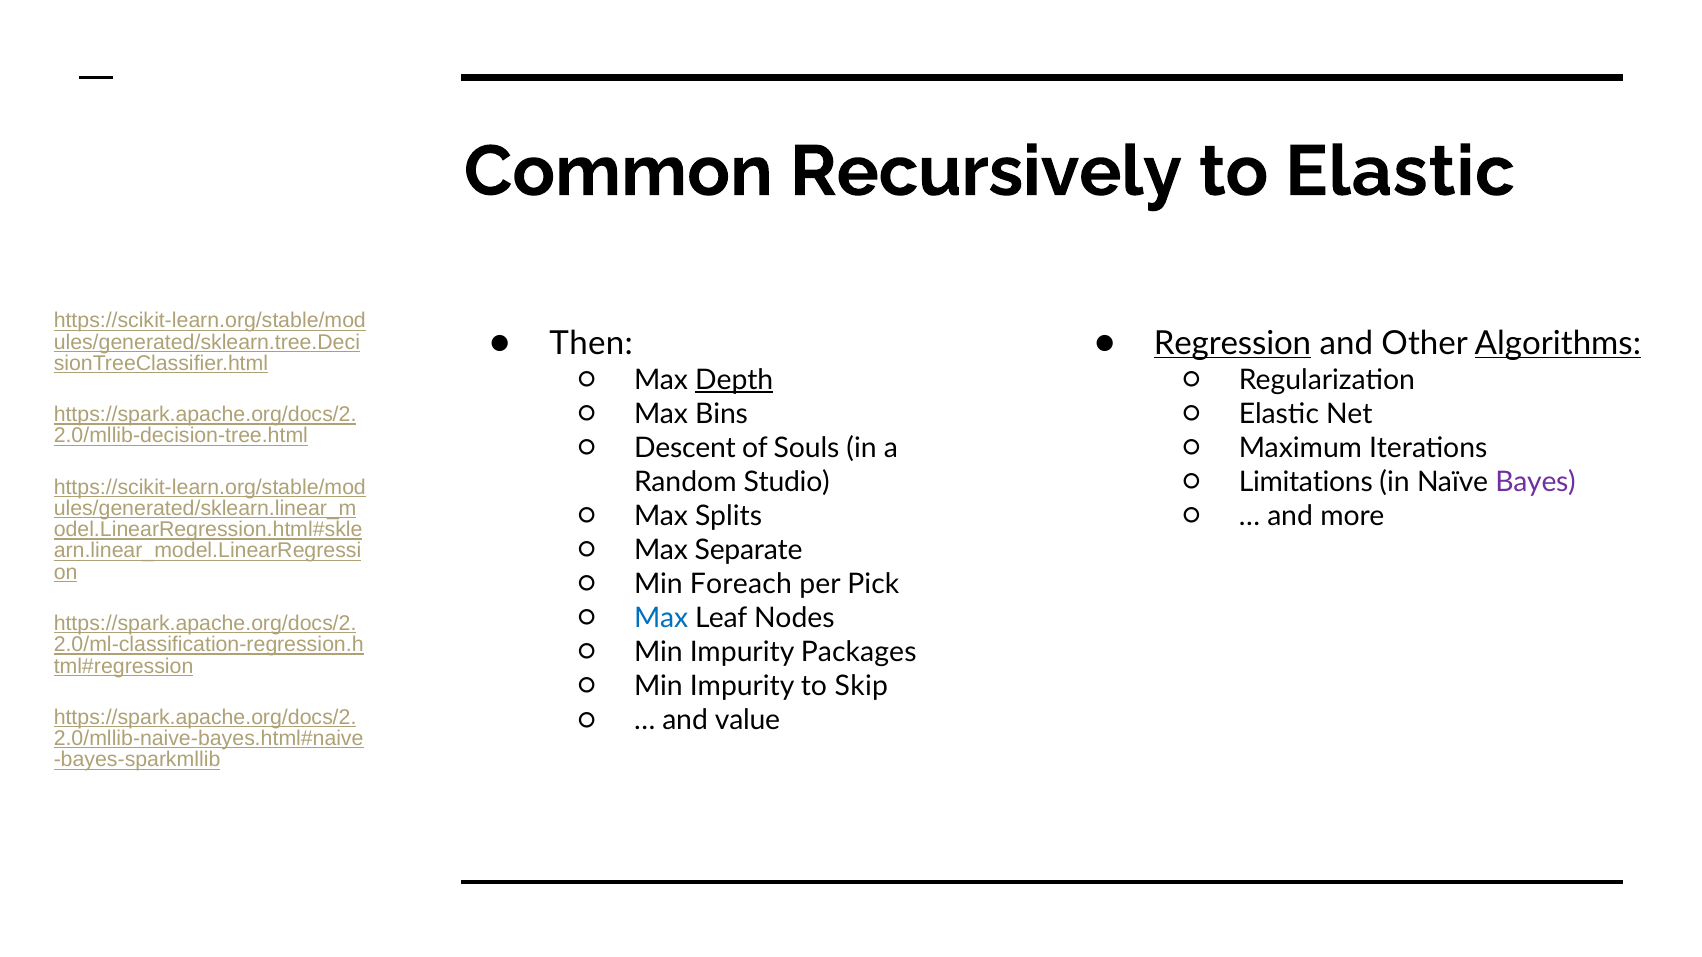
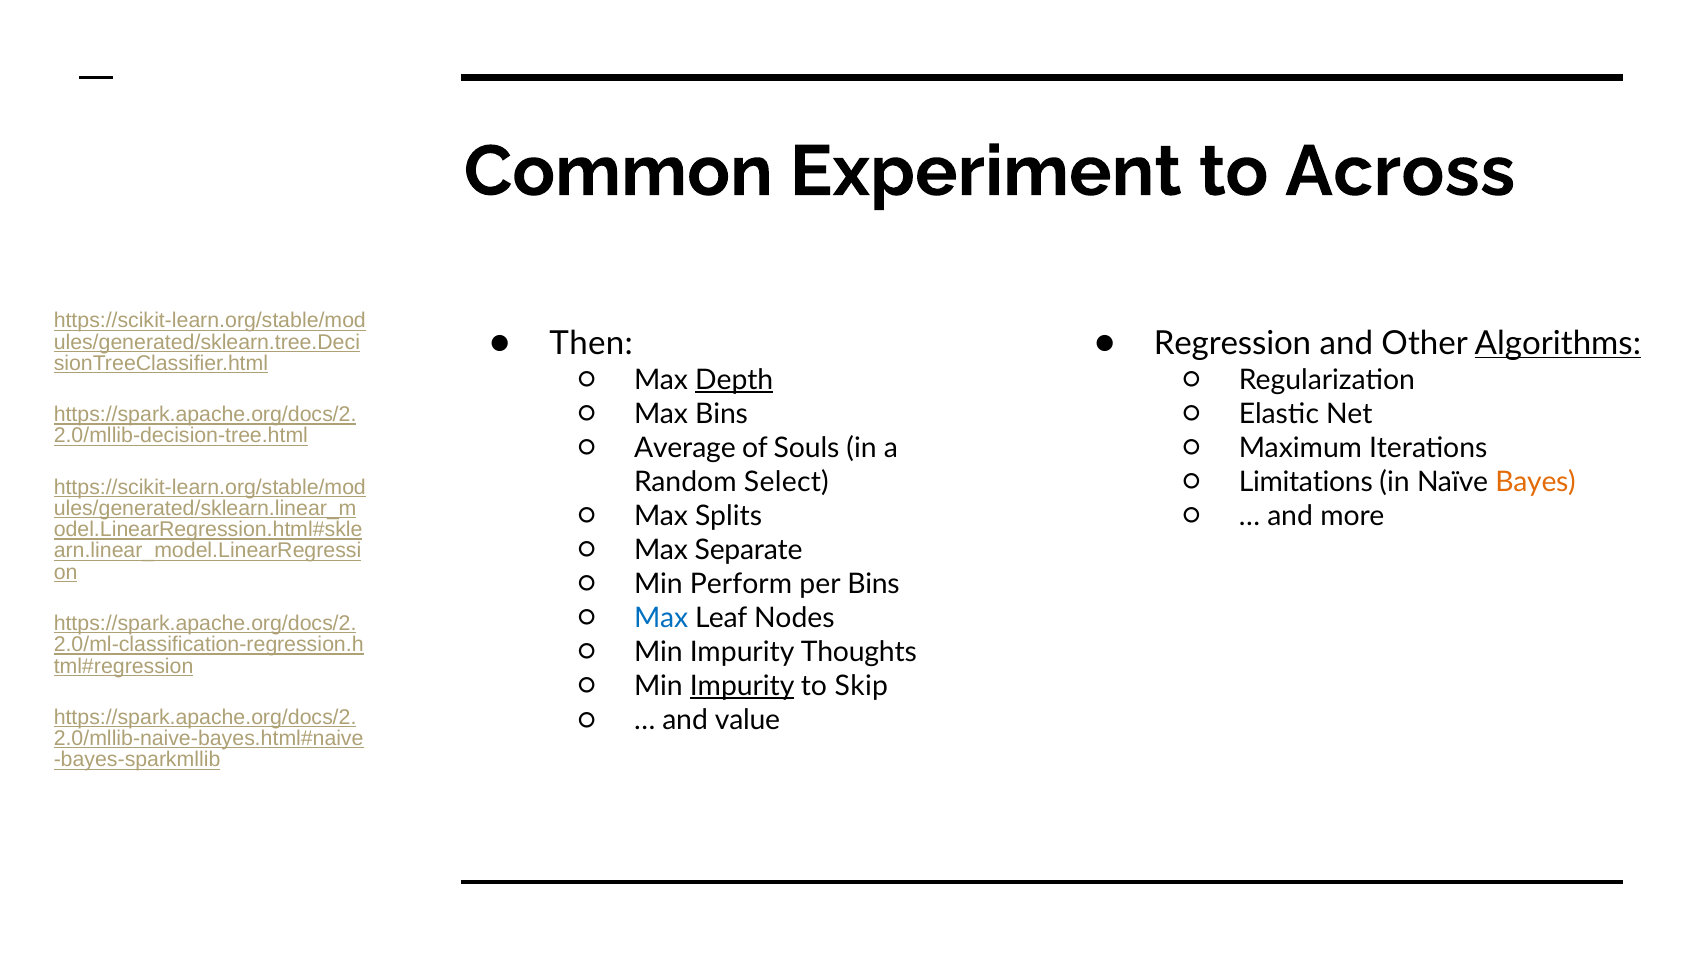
Recursively: Recursively -> Experiment (986, 172)
to Elastic: Elastic -> Across (1400, 172)
Regression underline: present -> none (1232, 343)
Descent: Descent -> Average (685, 448)
Bayes colour: purple -> orange (1536, 482)
Studio: Studio -> Select (786, 482)
Foreach: Foreach -> Perform (741, 584)
per Pick: Pick -> Bins (873, 584)
Packages: Packages -> Thoughts (859, 652)
Impurity underline: none -> present (742, 686)
